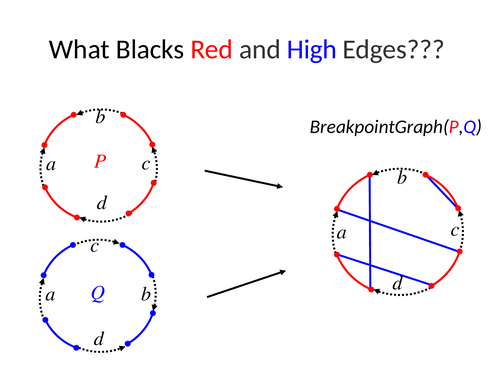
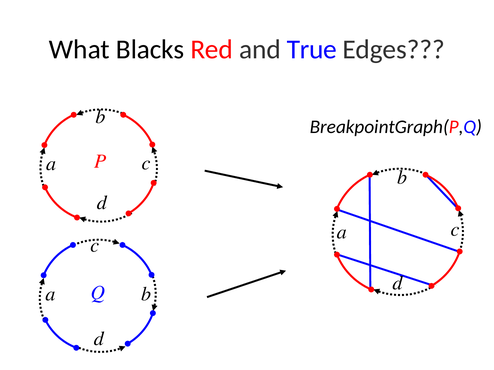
High: High -> True (312, 50)
